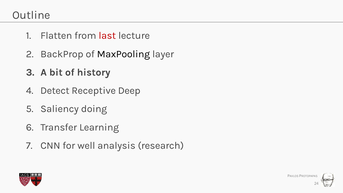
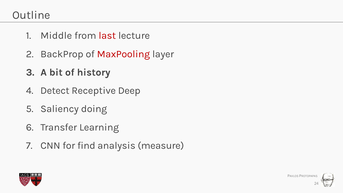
Flatten: Flatten -> Middle (56, 36)
MaxPooling colour: black -> red (123, 54)
well: well -> find (86, 145)
research: research -> measure (161, 145)
